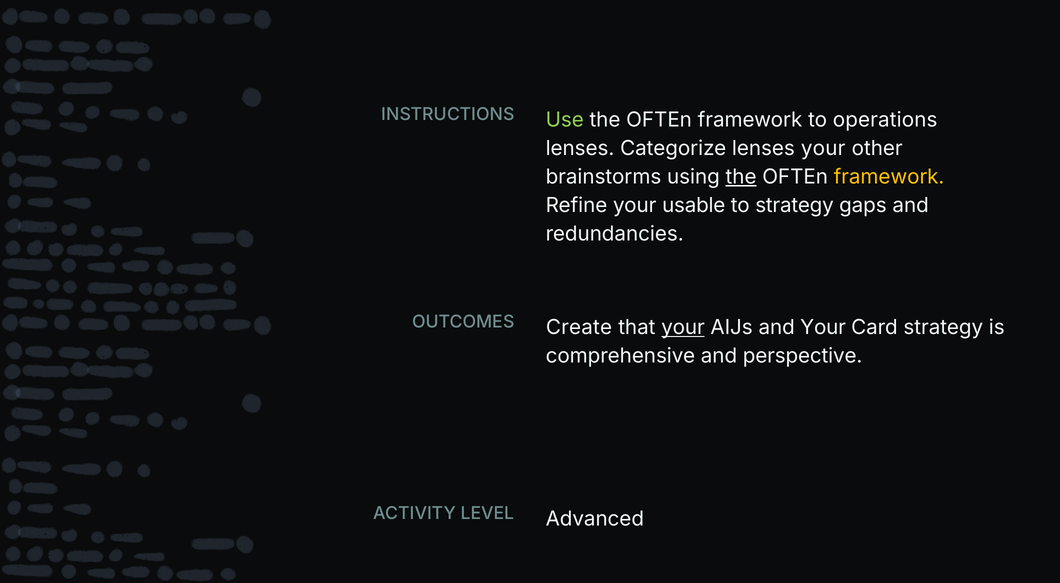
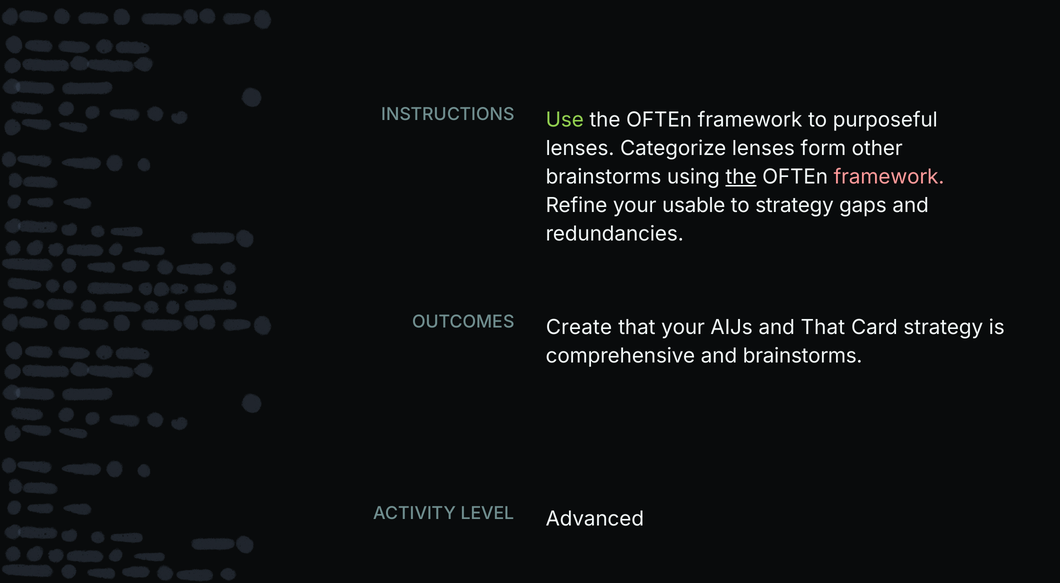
operations: operations -> purposeful (885, 120)
lenses your: your -> form (823, 149)
framework colour: yellow -> pink (889, 177)
your underline: present -> none (683, 328)
and Your: Your -> That (823, 328)
and perspective: perspective -> brainstorms (803, 356)
